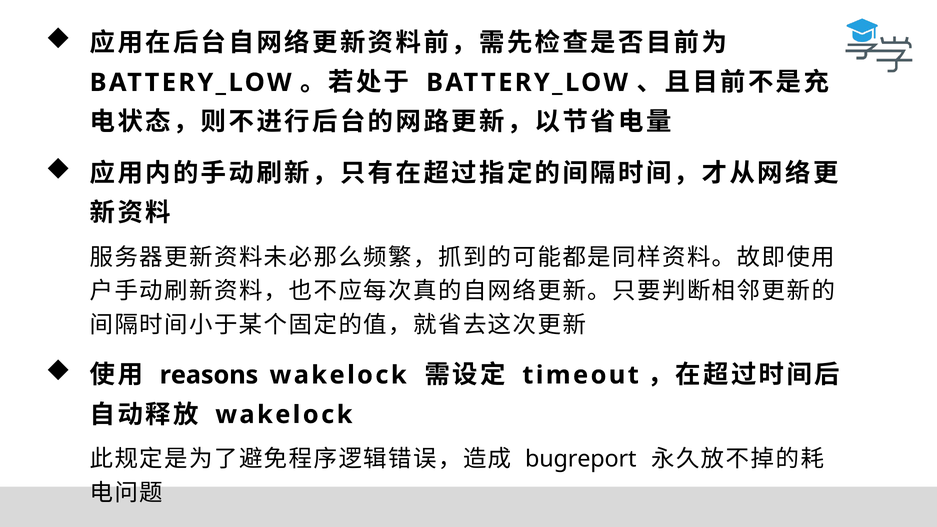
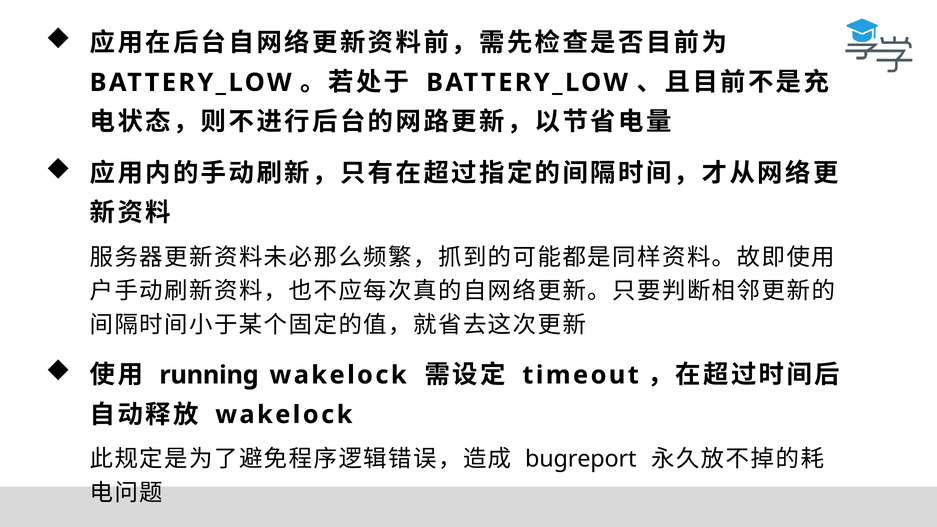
reasons: reasons -> running (209, 375)
